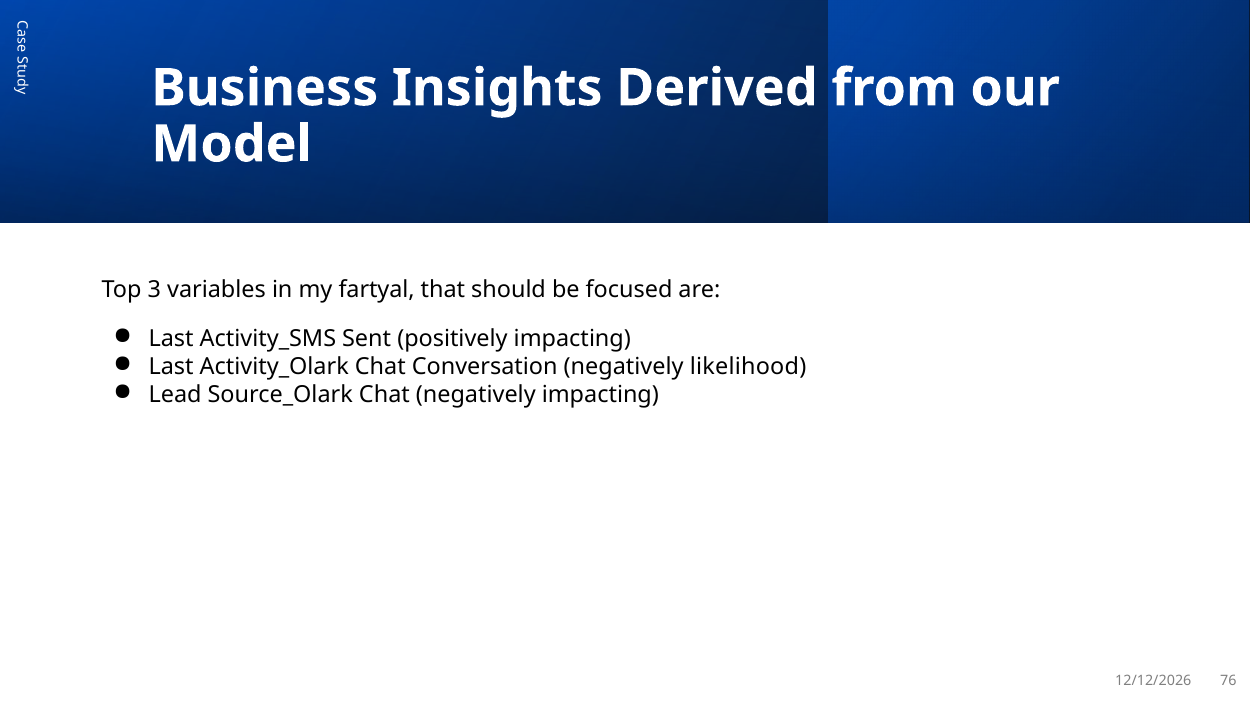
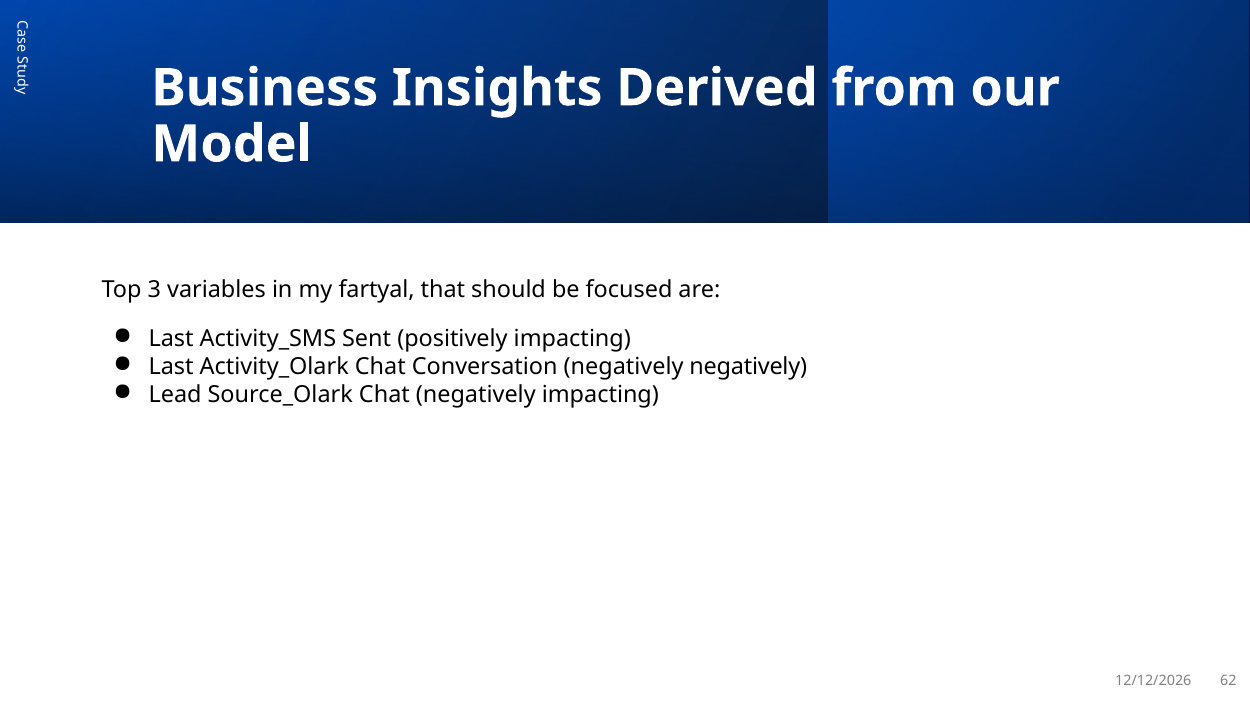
negatively likelihood: likelihood -> negatively (748, 367)
76: 76 -> 62 (1228, 680)
